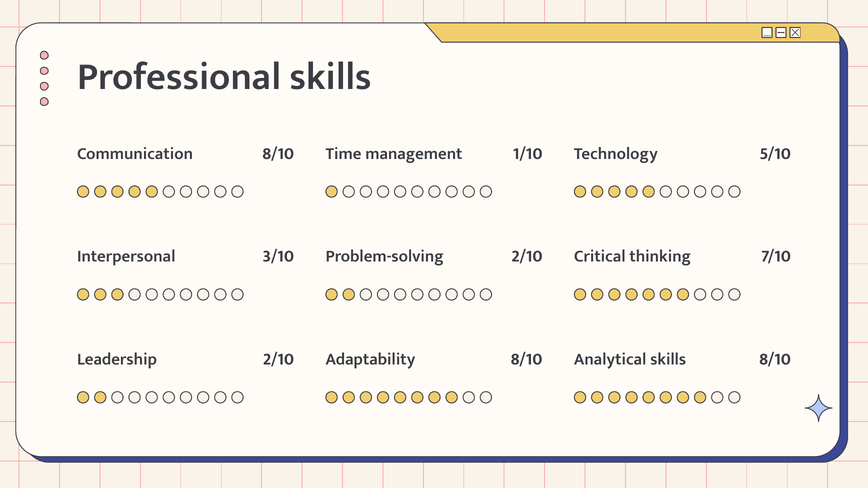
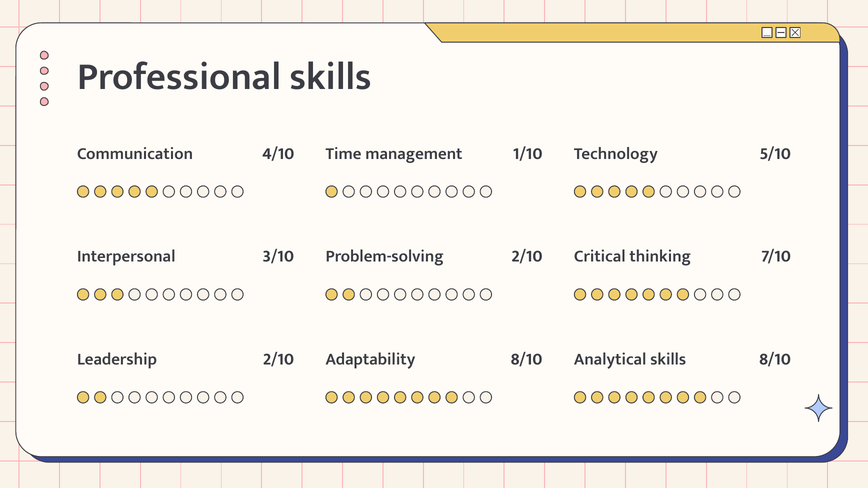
8/10: 8/10 -> 4/10 (278, 154)
